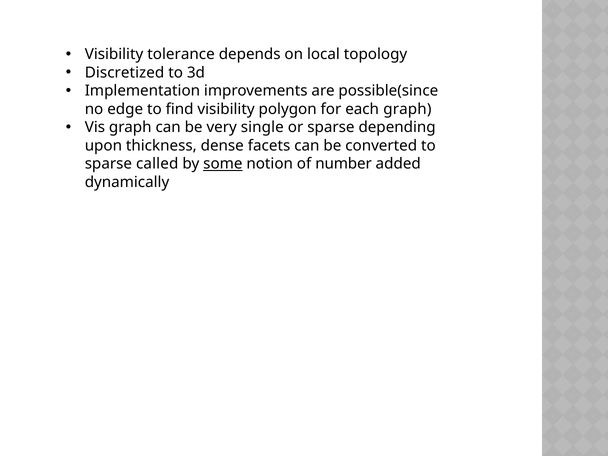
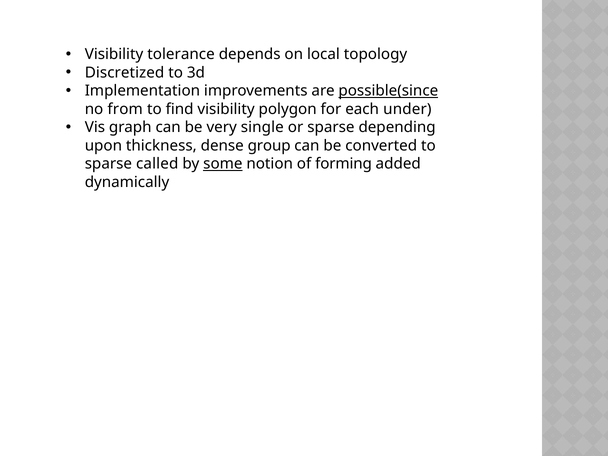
possible(since underline: none -> present (388, 91)
edge: edge -> from (125, 109)
each graph: graph -> under (407, 109)
facets: facets -> group (269, 146)
number: number -> forming (344, 164)
